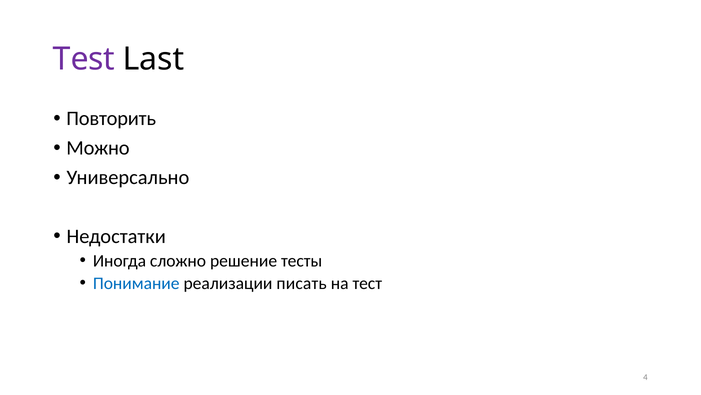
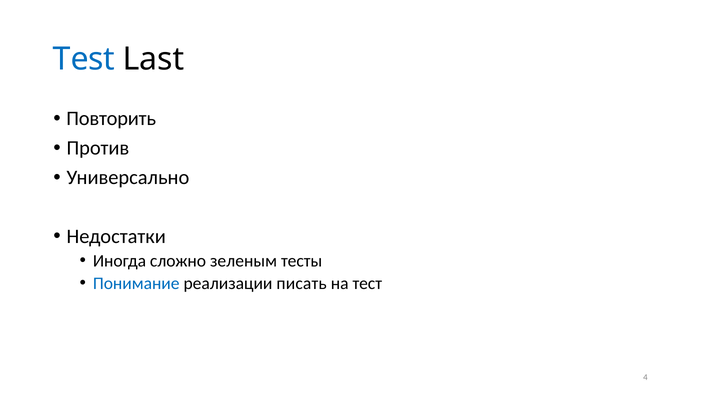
Test colour: purple -> blue (84, 59)
Можно: Можно -> Против (98, 148)
решение: решение -> зеленым (244, 260)
